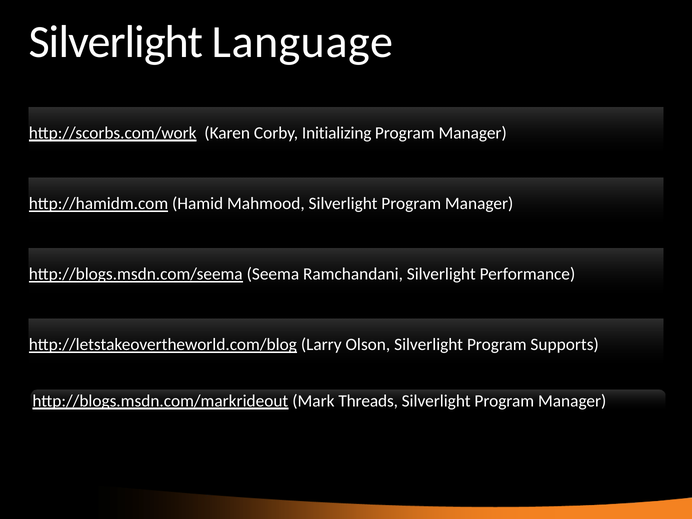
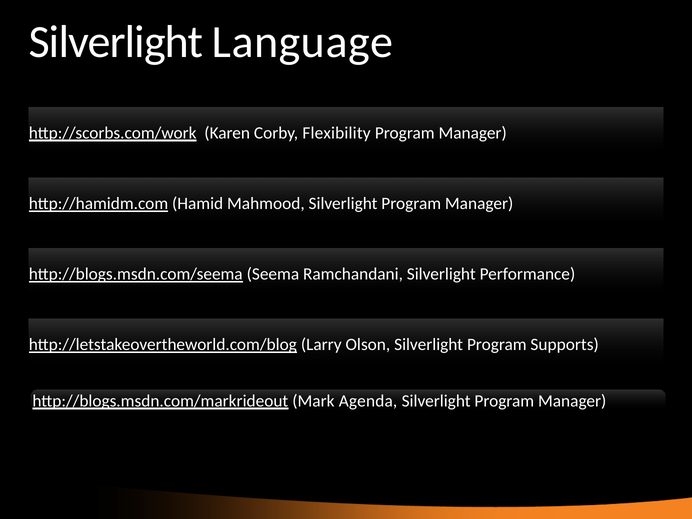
Initializing: Initializing -> Flexibility (337, 133)
Threads: Threads -> Agenda (368, 401)
